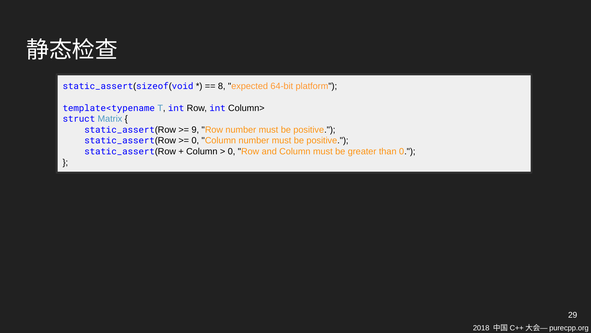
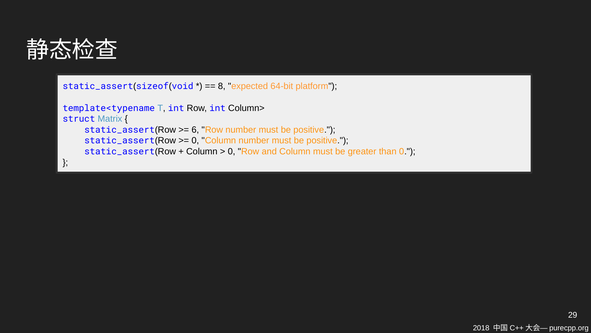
9: 9 -> 6 (195, 130)
